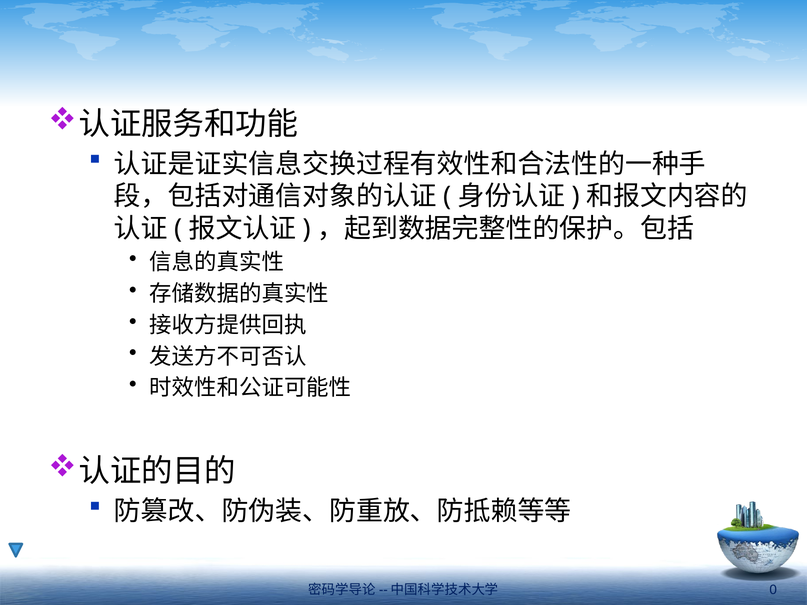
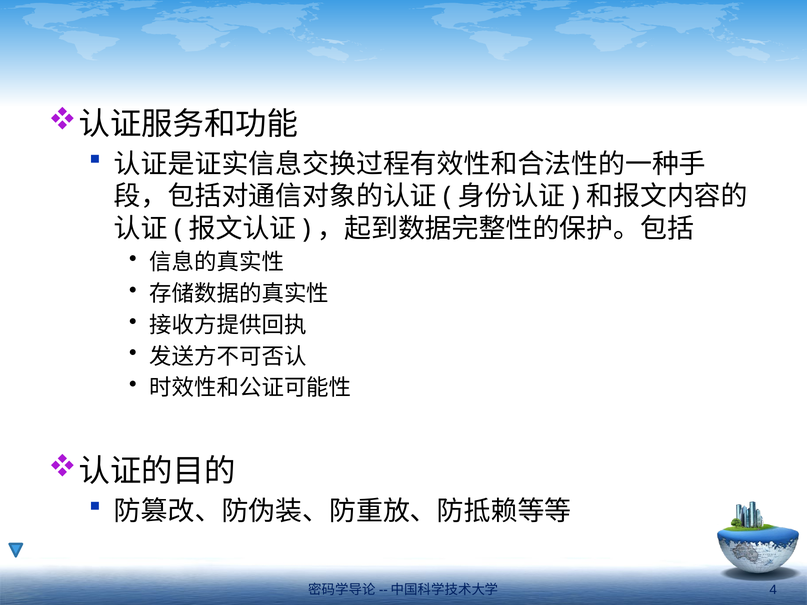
0: 0 -> 4 (773, 590)
